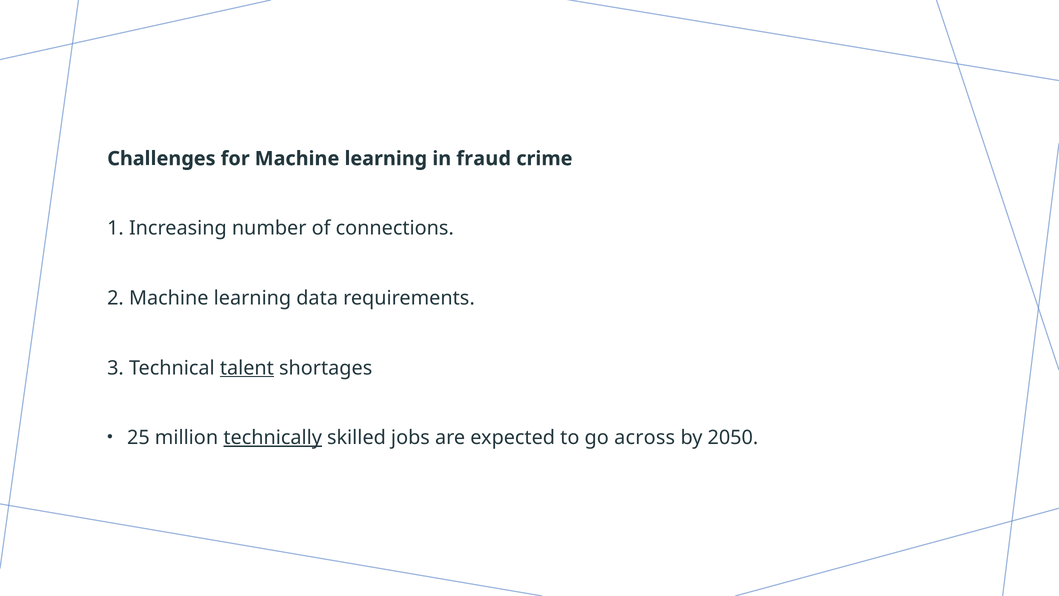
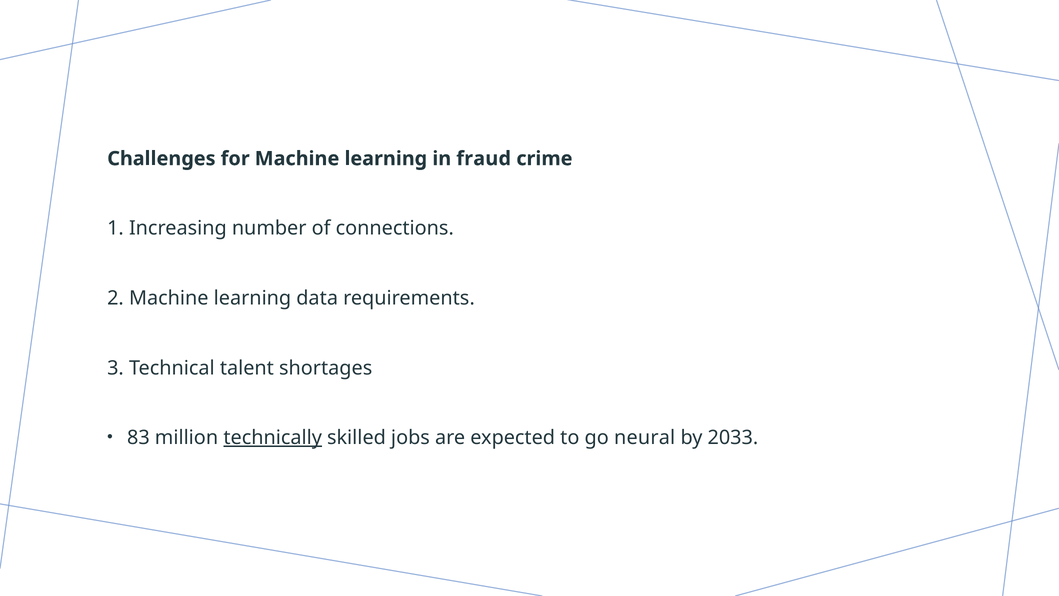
talent underline: present -> none (247, 368)
25: 25 -> 83 (138, 438)
across: across -> neural (645, 438)
2050: 2050 -> 2033 (733, 438)
